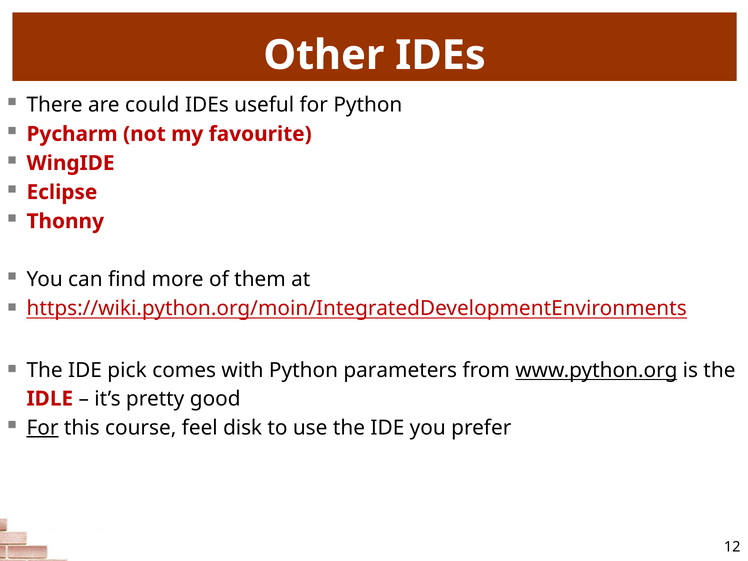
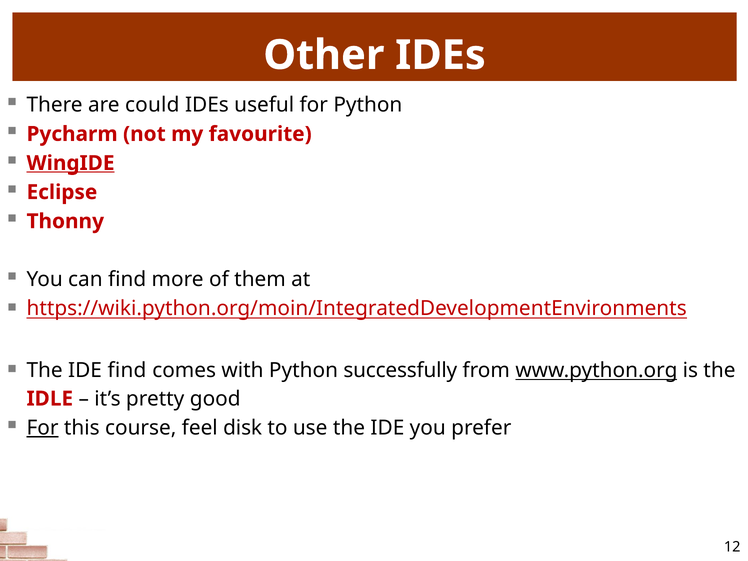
WingIDE underline: none -> present (71, 163)
IDE pick: pick -> find (127, 370)
parameters: parameters -> successfully (400, 370)
